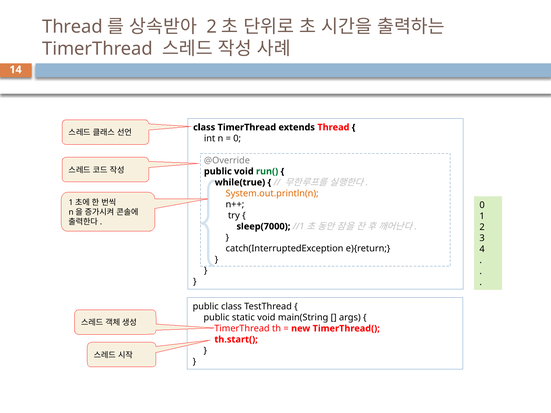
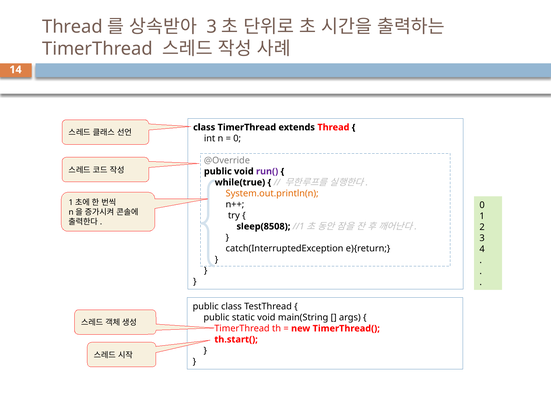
2: 2 -> 3 (212, 27)
run( colour: green -> purple (267, 171)
sleep(7000: sleep(7000 -> sleep(8508 (263, 227)
